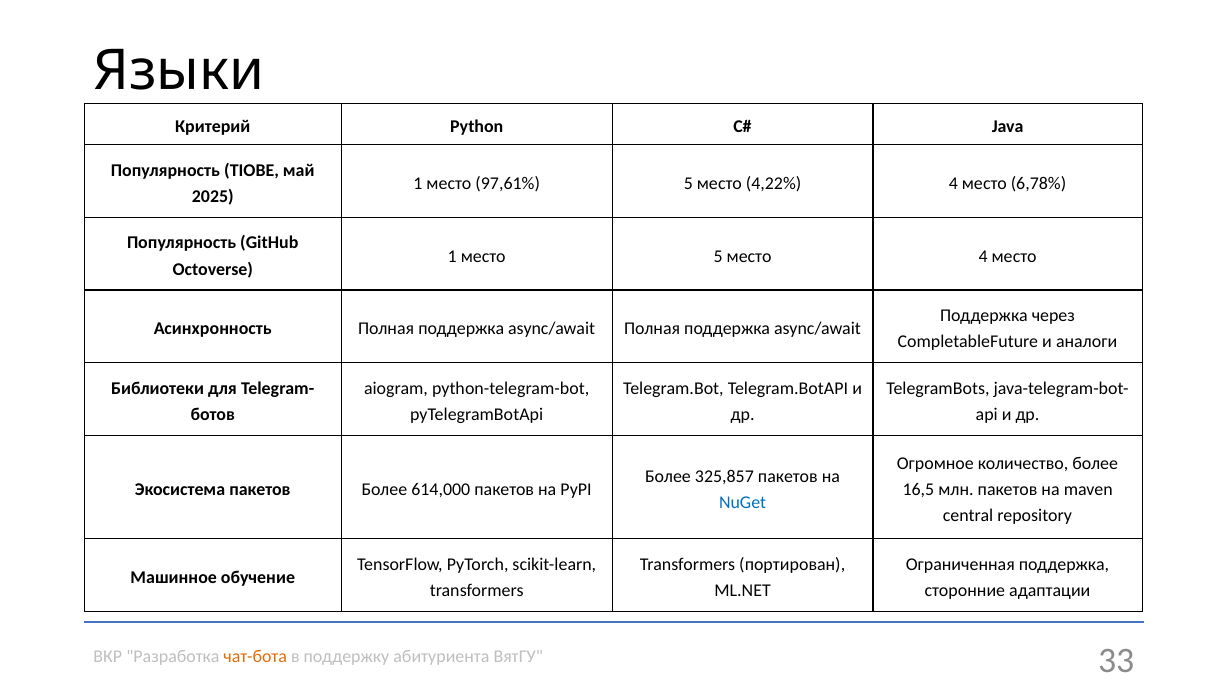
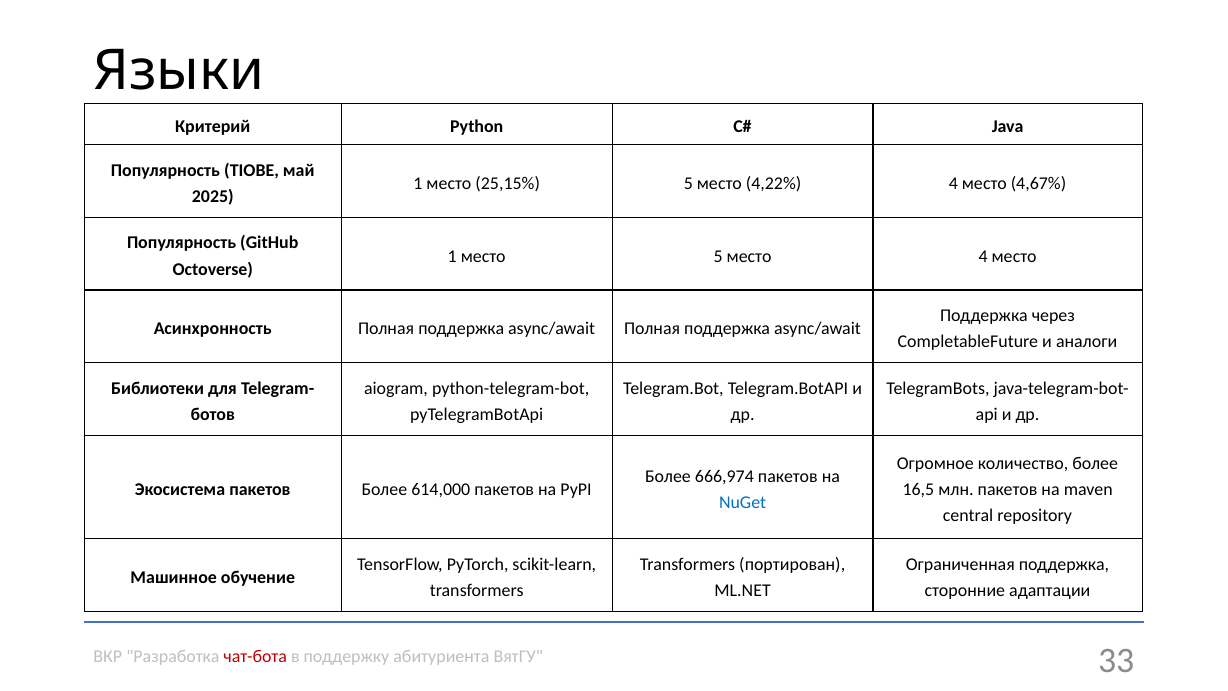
97,61%: 97,61% -> 25,15% (508, 184)
6,78%: 6,78% -> 4,67% (1038, 184)
325,857: 325,857 -> 666,974 (724, 476)
чат-бота colour: orange -> red (255, 657)
